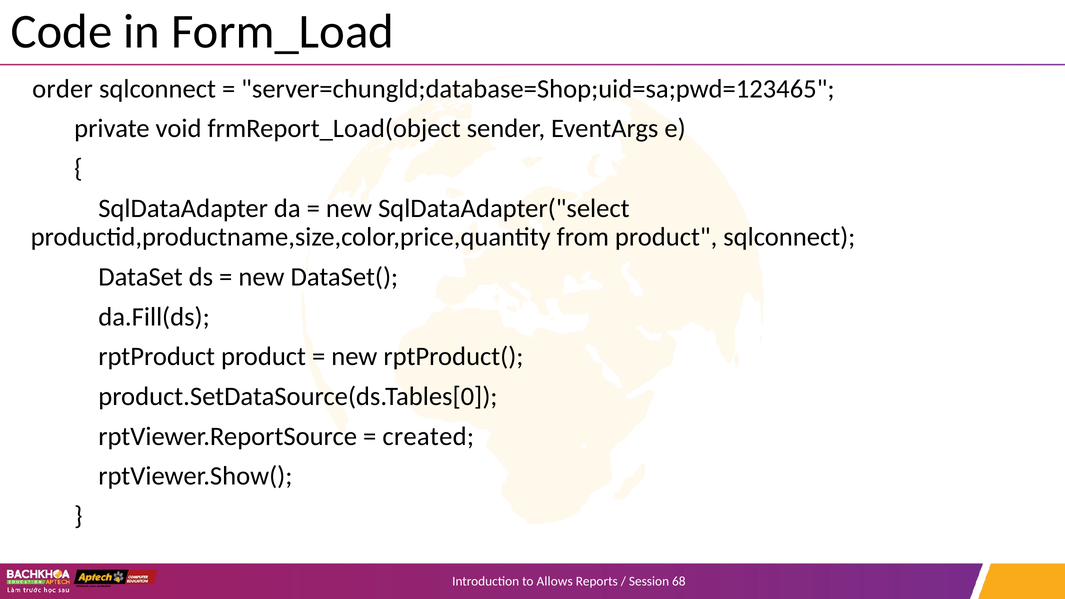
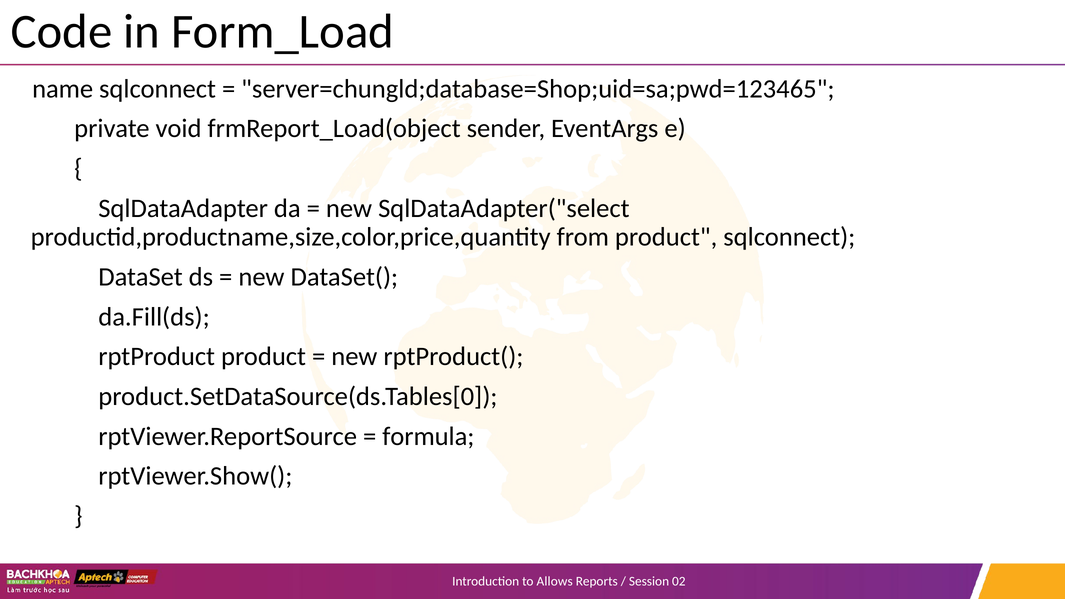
order: order -> name (63, 89)
created: created -> formula (428, 436)
68: 68 -> 02 (679, 581)
